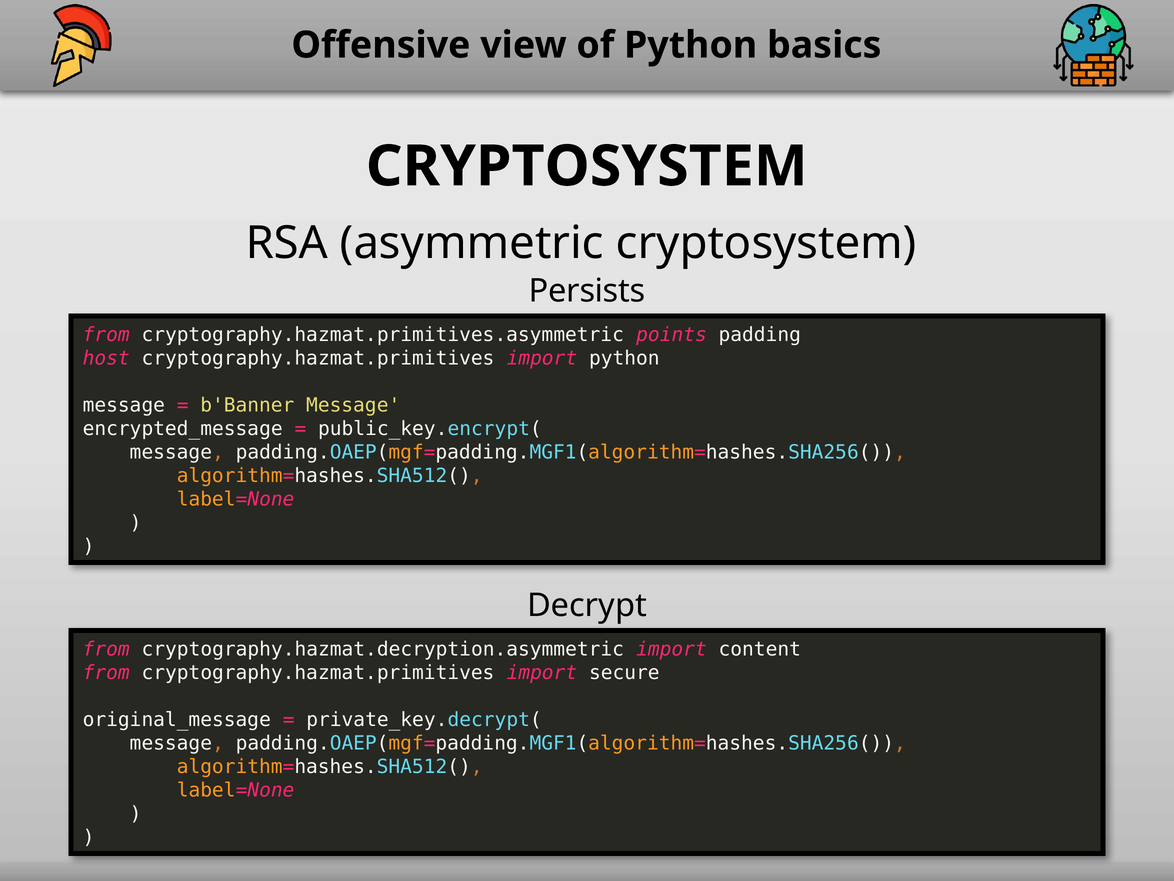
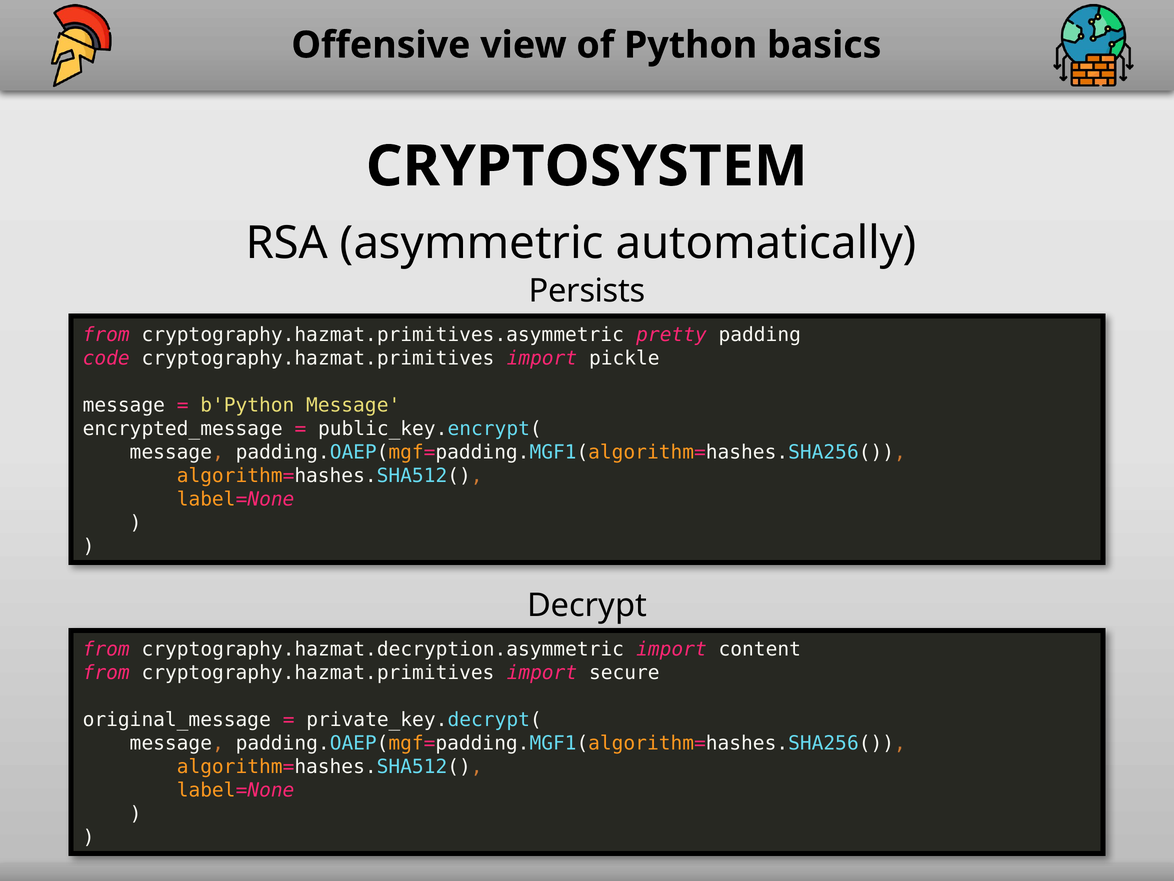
asymmetric cryptosystem: cryptosystem -> automatically (766, 243)
points: points -> pretty (672, 335)
host: host -> code (106, 358)
import python: python -> pickle (624, 358)
b'Banner: b'Banner -> b'Python (247, 405)
